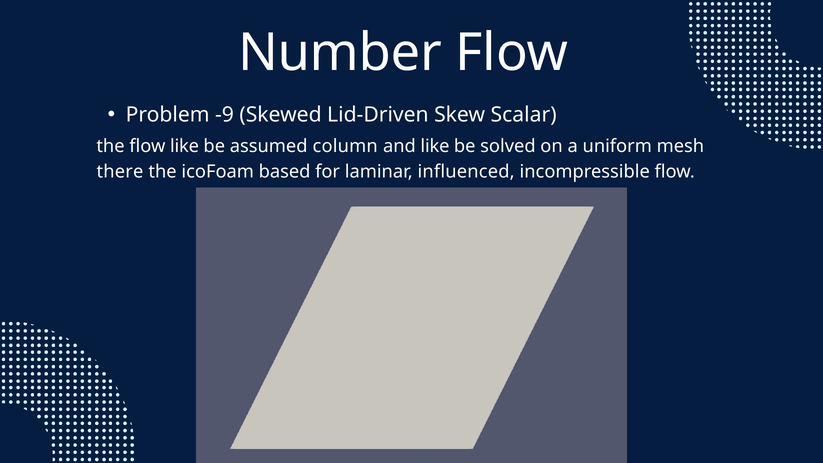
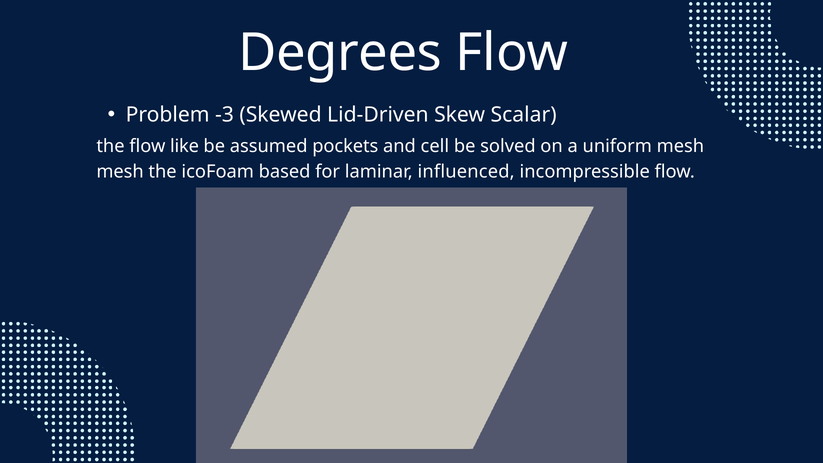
Number: Number -> Degrees (340, 53)
-9: -9 -> -3 (225, 115)
column: column -> pockets (345, 146)
and like: like -> cell (435, 146)
there: there -> mesh (120, 172)
